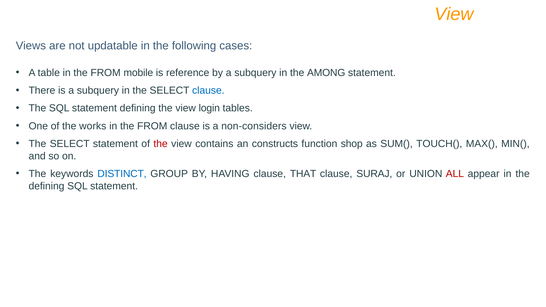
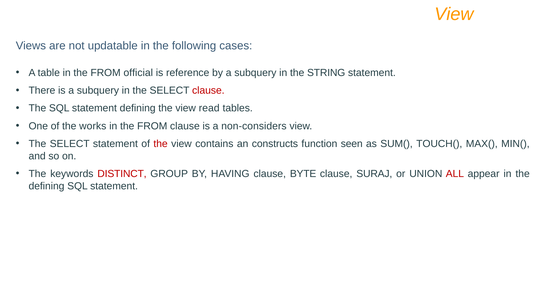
mobile: mobile -> official (138, 73)
AMONG: AMONG -> STRING (326, 73)
clause colour: blue -> red (208, 91)
login: login -> read (209, 108)
shop: shop -> seen (352, 144)
DISTINCT colour: blue -> red (122, 174)
THAT: THAT -> BYTE (303, 174)
